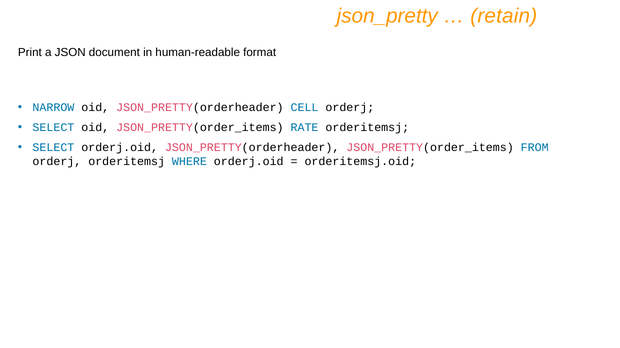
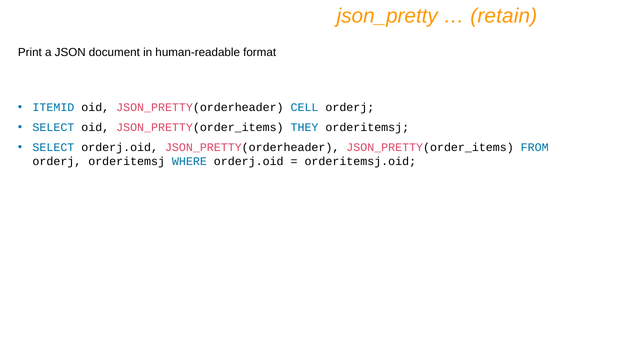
NARROW: NARROW -> ITEMID (53, 108)
RATE: RATE -> THEY (305, 128)
